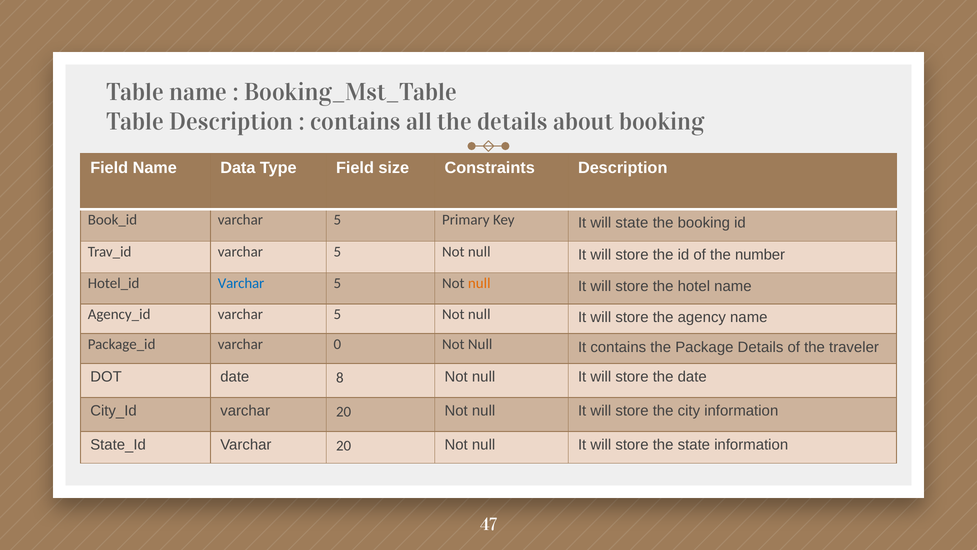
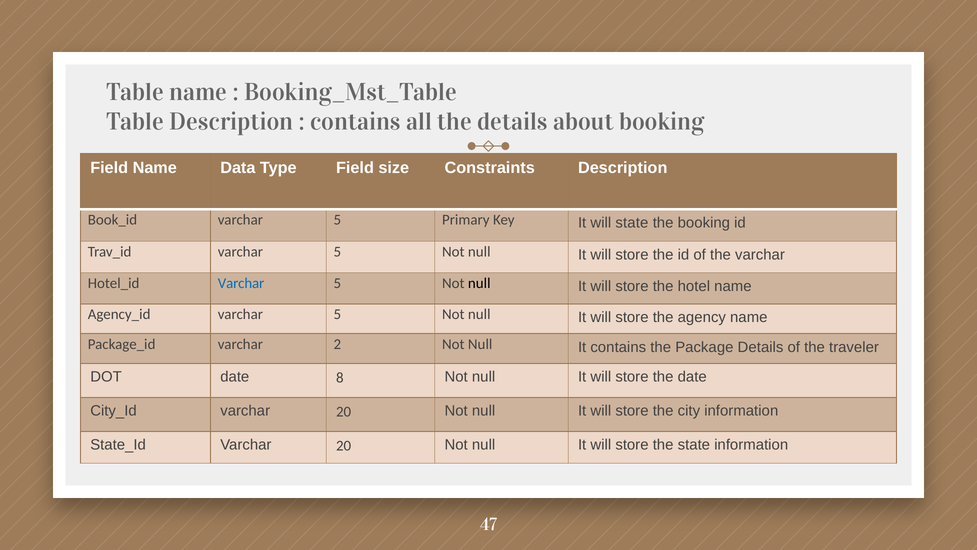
the number: number -> varchar (760, 254)
null colour: orange -> black (479, 283)
0: 0 -> 2 (337, 344)
